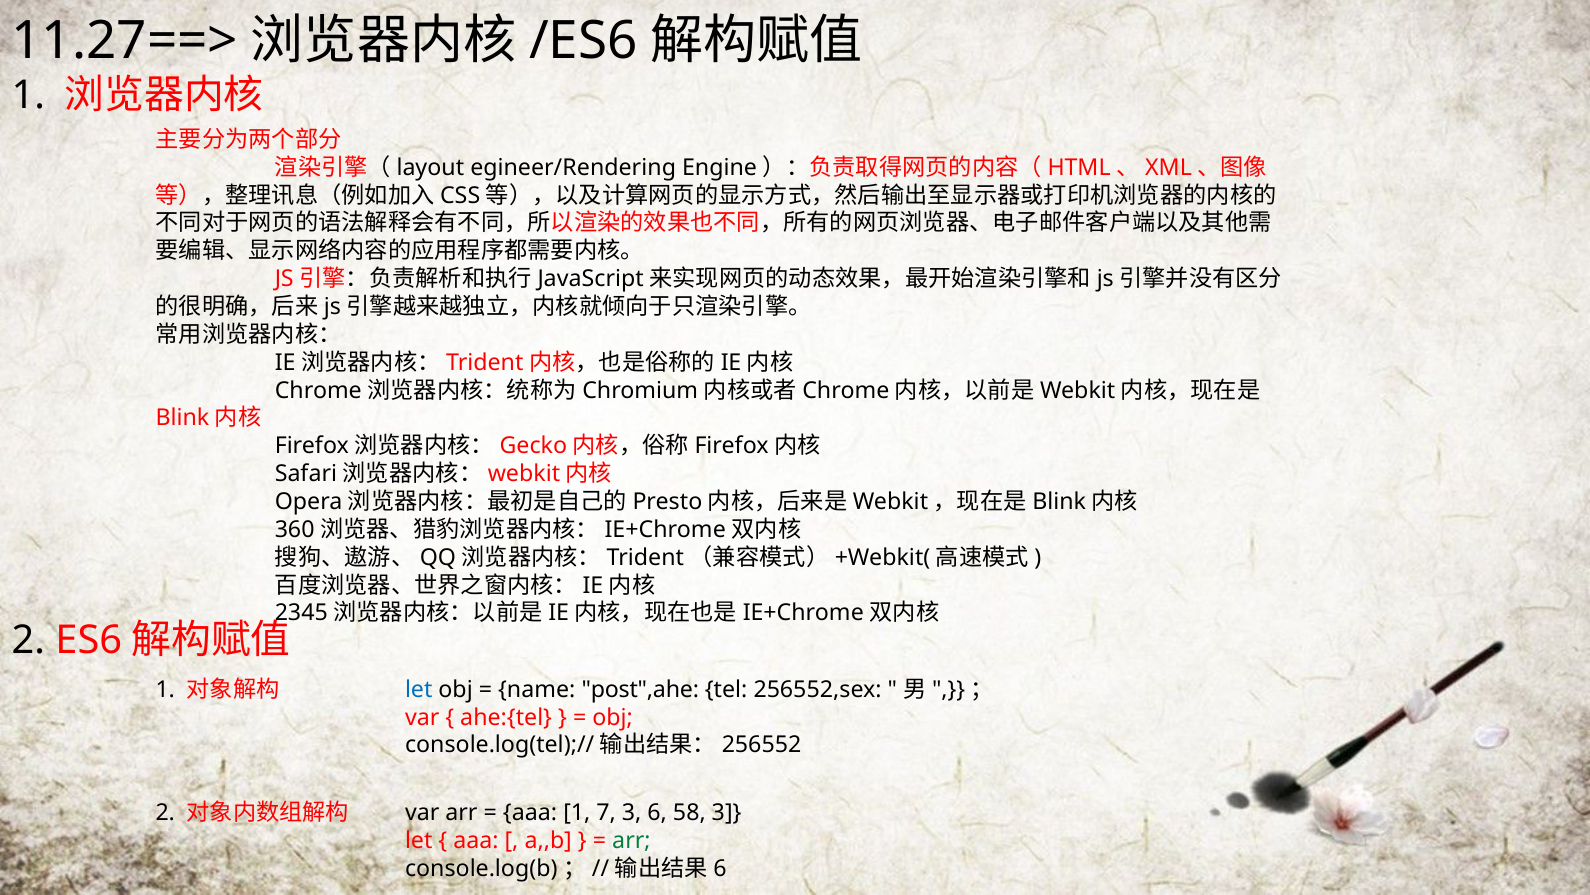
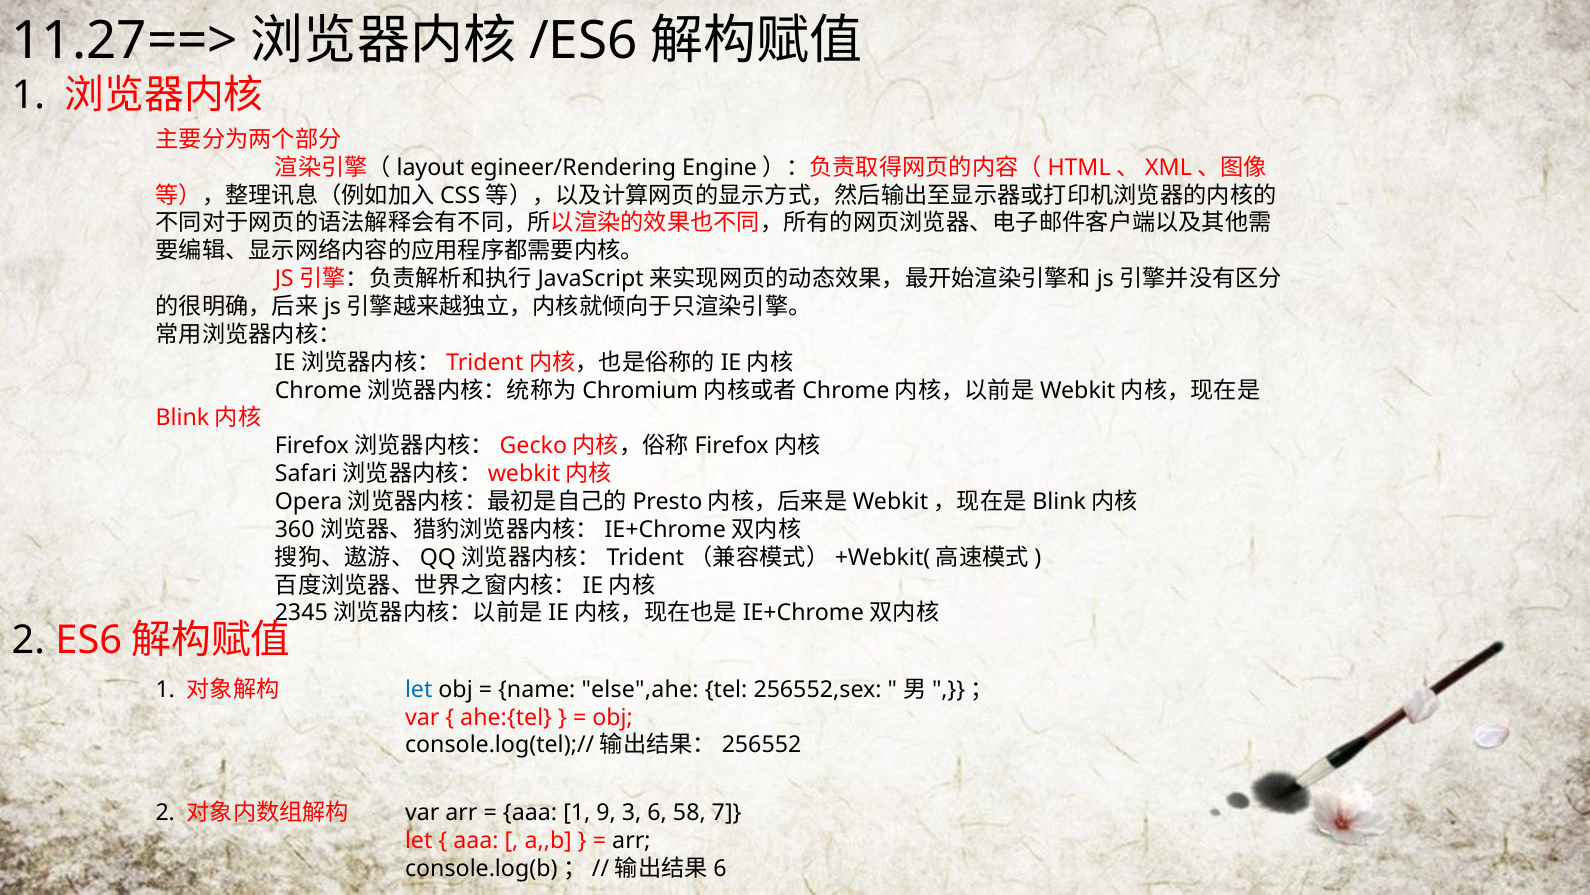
post",ahe: post",ahe -> else",ahe (640, 689)
7: 7 -> 9 (606, 812)
58 3: 3 -> 7 (727, 812)
arr colour: green -> black (631, 840)
